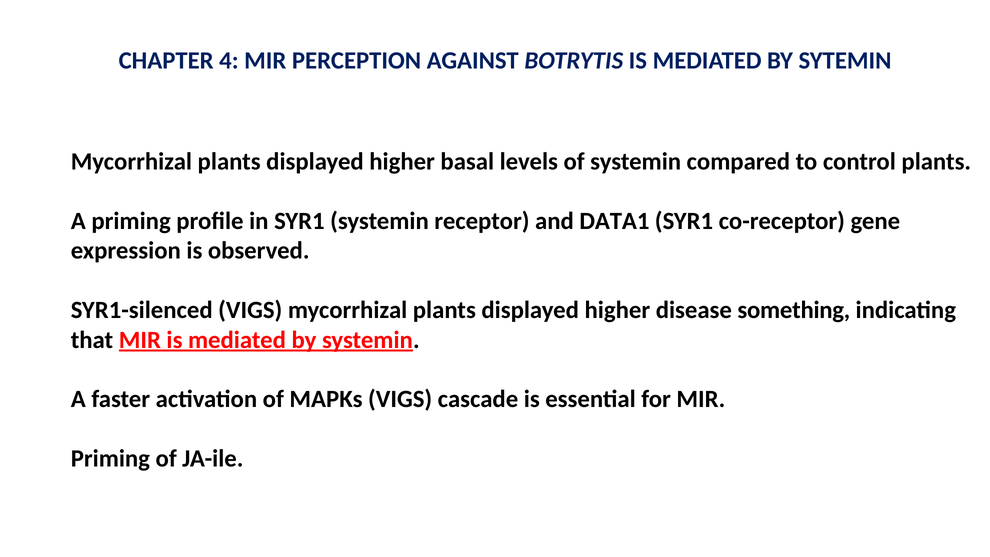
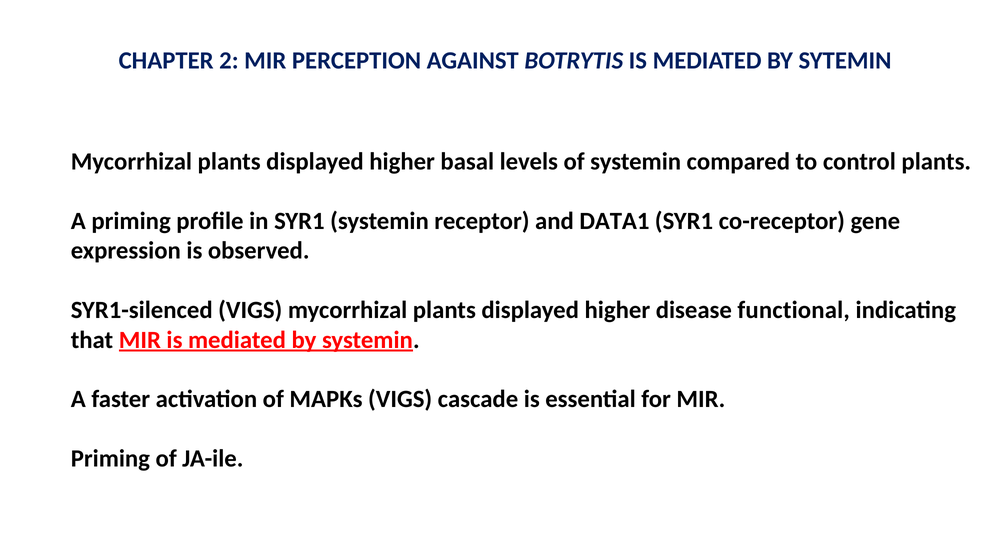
4: 4 -> 2 (229, 60)
something: something -> functional (794, 310)
